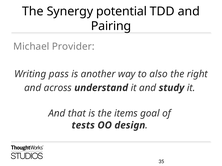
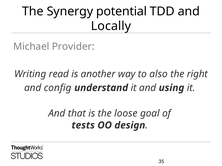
Pairing: Pairing -> Locally (111, 26)
pass: pass -> read (59, 74)
across: across -> config (58, 88)
study: study -> using (171, 88)
items: items -> loose (126, 114)
